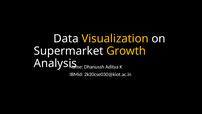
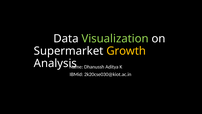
Visualization colour: yellow -> light green (115, 39)
